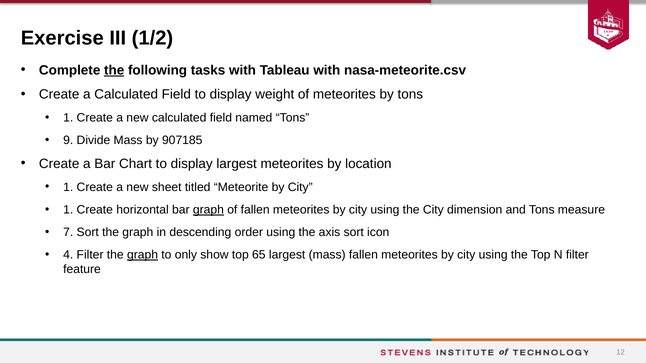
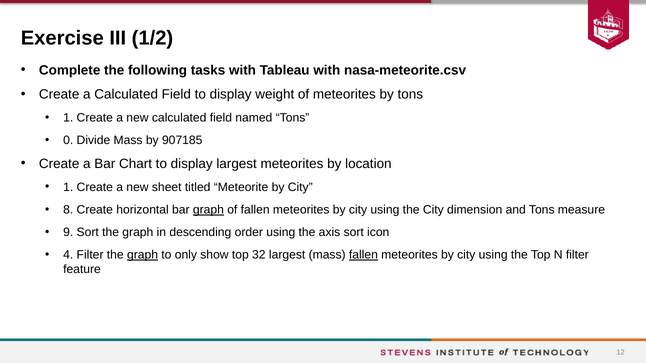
the underline: present -> none (114, 70)
9: 9 -> 0 (68, 140)
1: 1 -> 8 (68, 210)
7: 7 -> 9 (68, 233)
65: 65 -> 32 (259, 255)
fallen underline: none -> present (363, 255)
